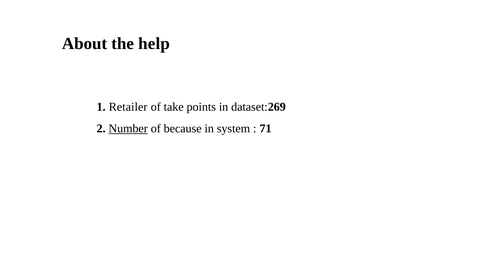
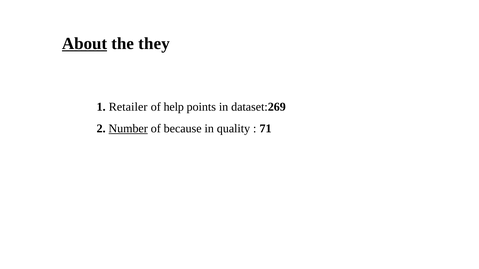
About underline: none -> present (85, 44)
help: help -> they (154, 44)
take: take -> help (174, 107)
system: system -> quality (233, 129)
